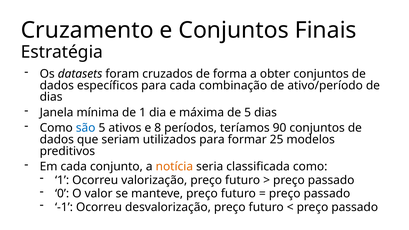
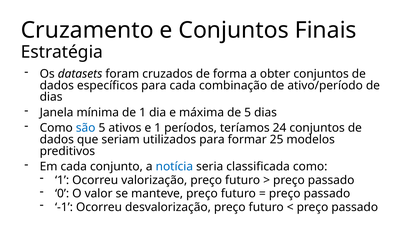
e 8: 8 -> 1 (158, 128)
90: 90 -> 24 (280, 128)
notícia colour: orange -> blue (174, 167)
